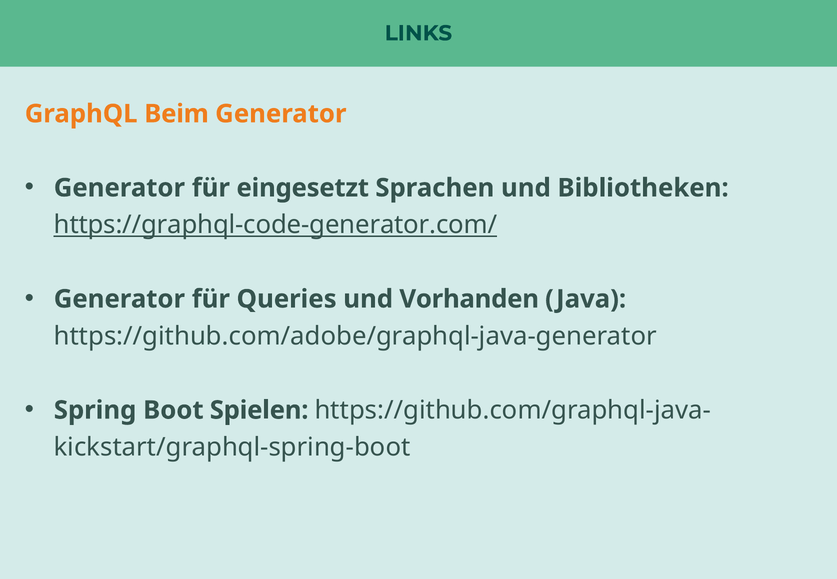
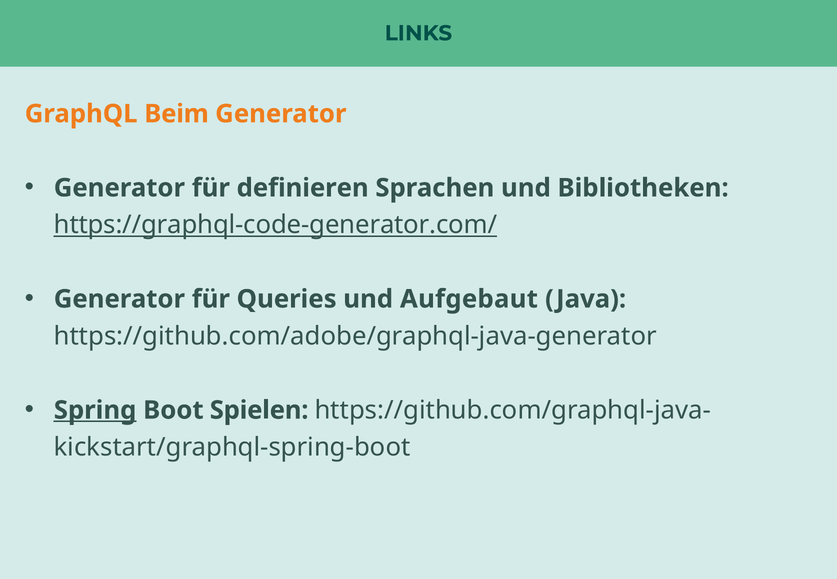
eingesetzt: eingesetzt -> definieren (303, 188)
Vorhanden: Vorhanden -> Aufgebaut (469, 299)
Spring underline: none -> present (95, 411)
